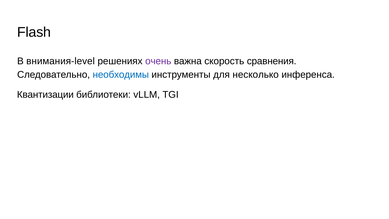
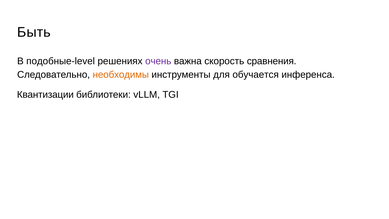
Flash: Flash -> Быть (34, 32)
внимания-level: внимания-level -> подобные-level (61, 61)
необходимы colour: blue -> orange (121, 75)
несколько: несколько -> обучается (256, 75)
